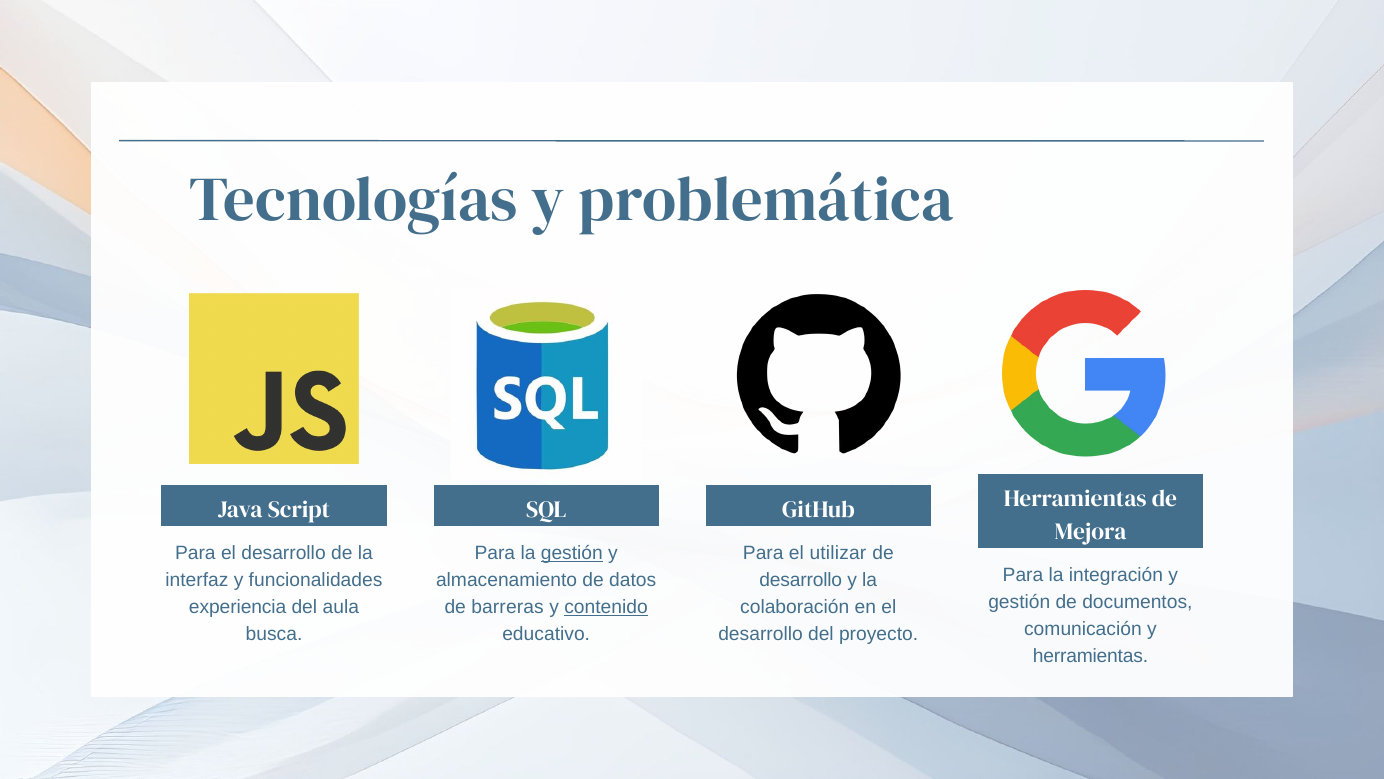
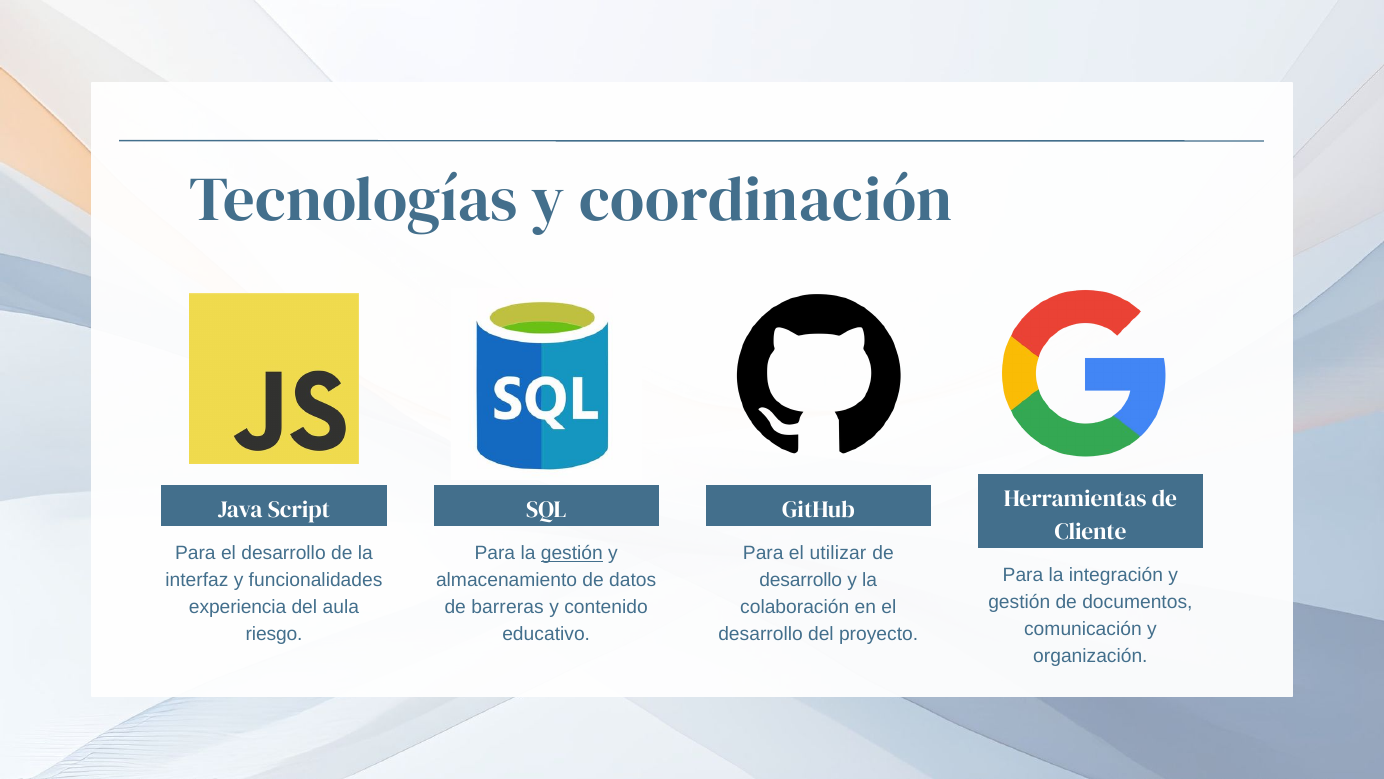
problemática: problemática -> coordinación (766, 200)
Mejora: Mejora -> Cliente (1091, 531)
contenido underline: present -> none (606, 607)
busca: busca -> riesgo (274, 634)
herramientas: herramientas -> organización (1090, 656)
